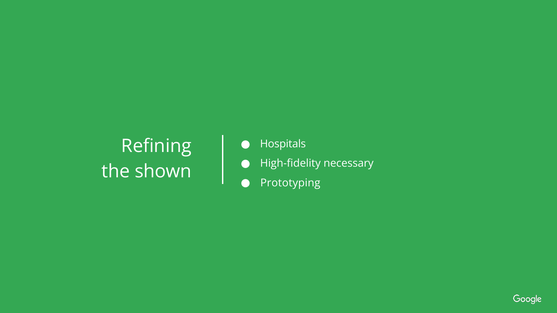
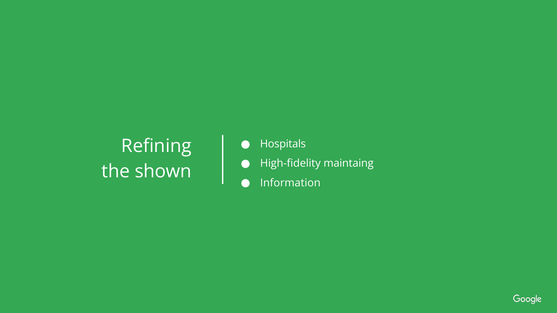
necessary: necessary -> maintaing (349, 164)
Prototyping: Prototyping -> Information (290, 183)
